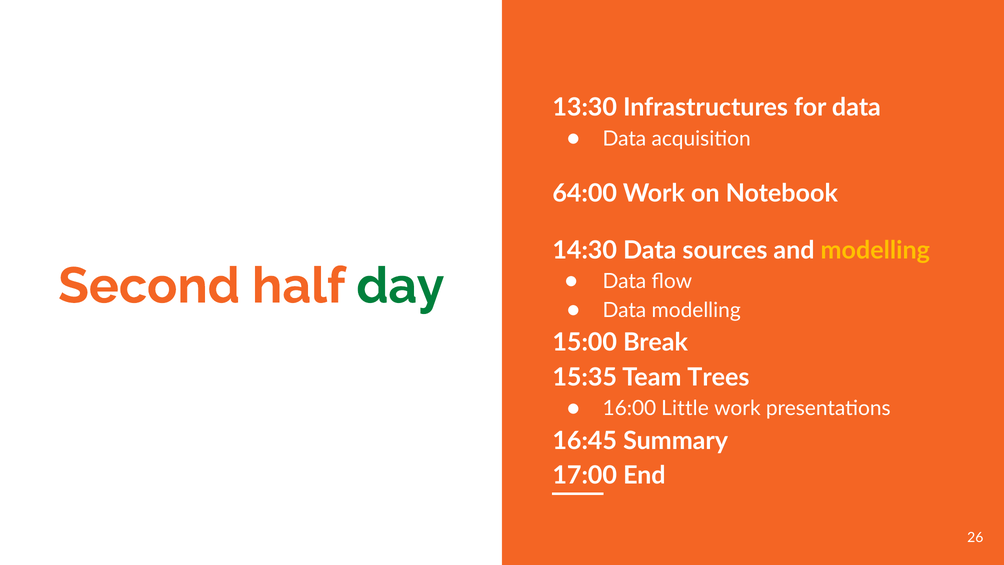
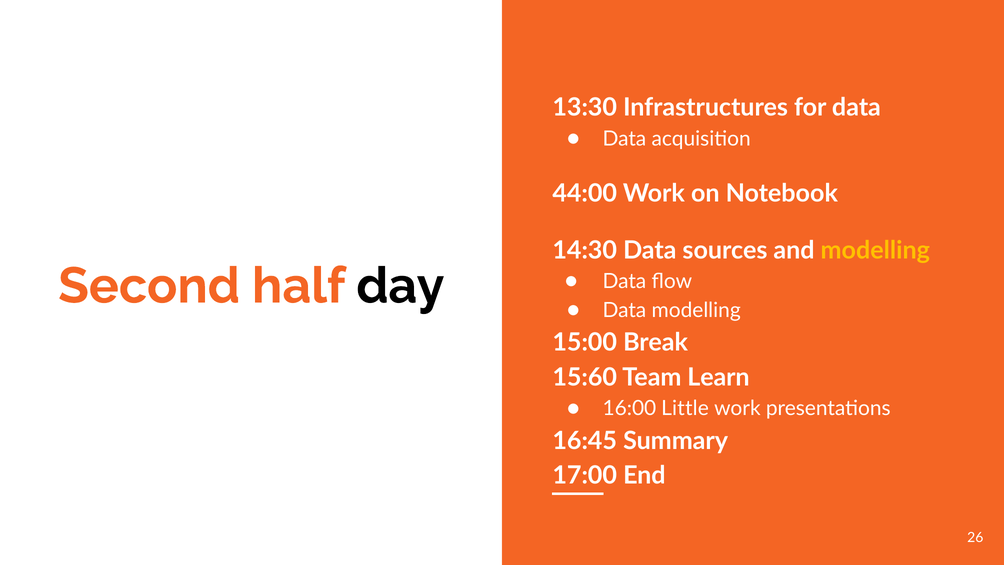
64:00: 64:00 -> 44:00 (585, 193)
day colour: green -> black (400, 286)
15:35: 15:35 -> 15:60 (585, 377)
Trees: Trees -> Learn (718, 377)
